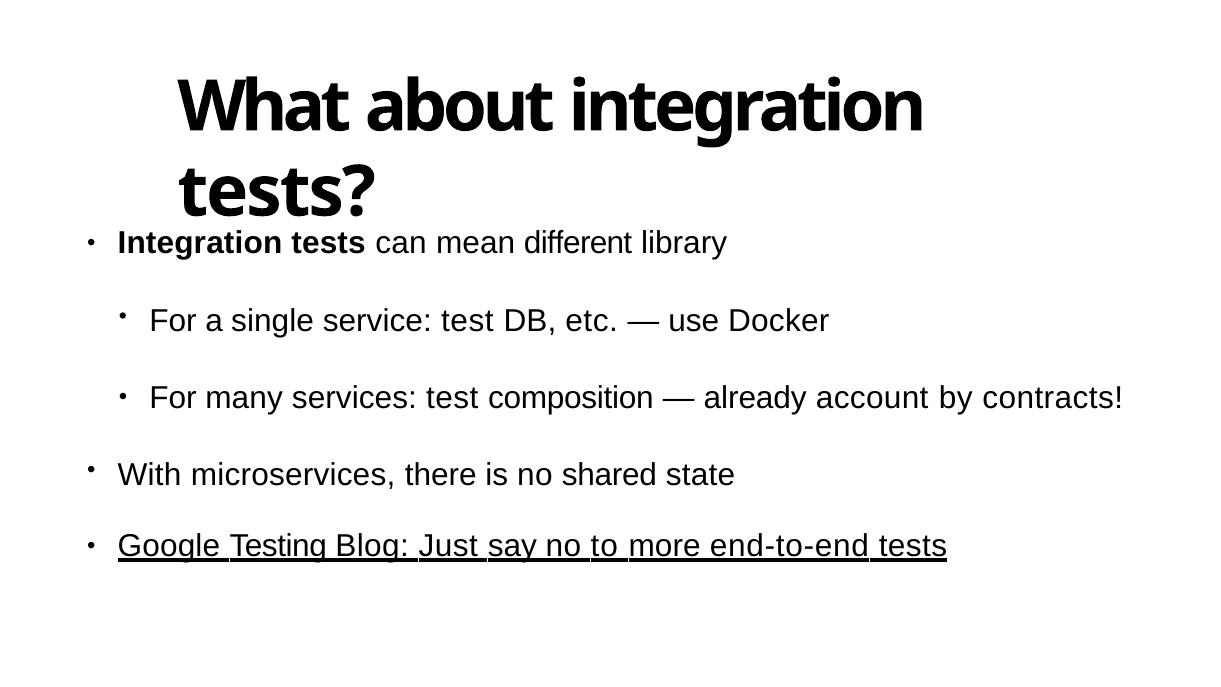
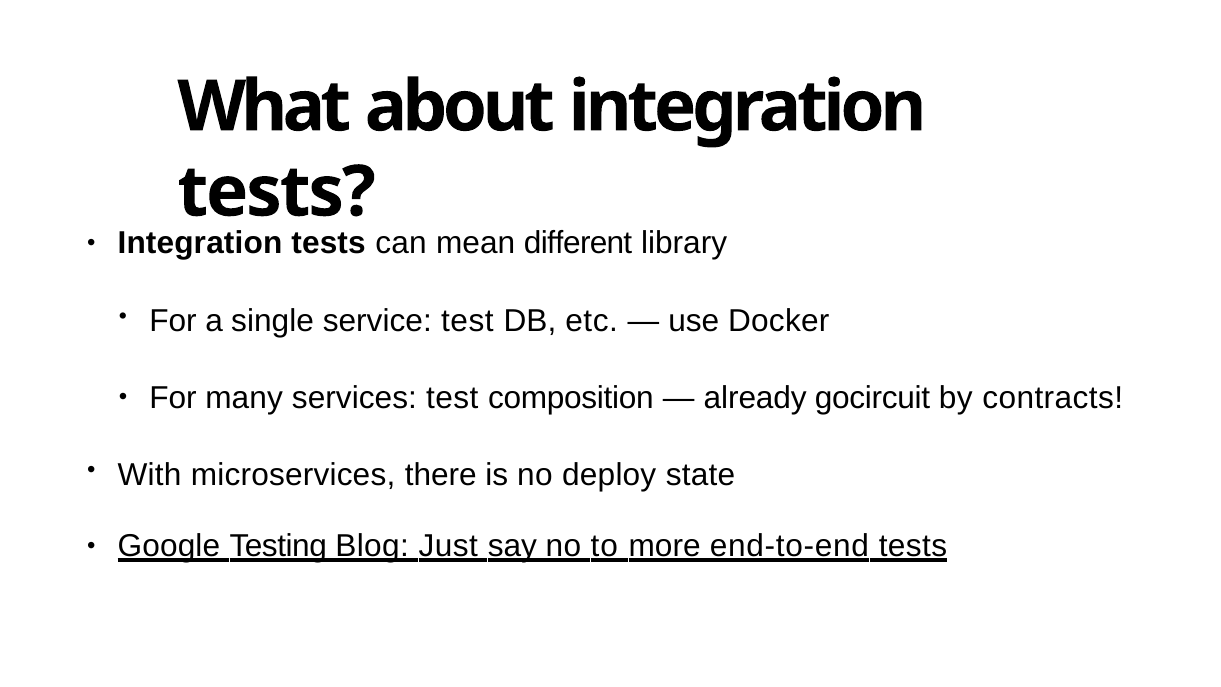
account: account -> gocircuit (873, 398)
shared: shared -> deploy (609, 475)
